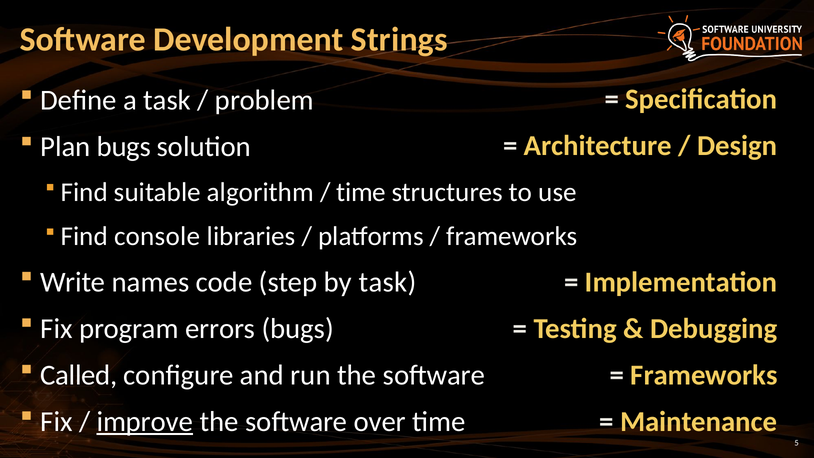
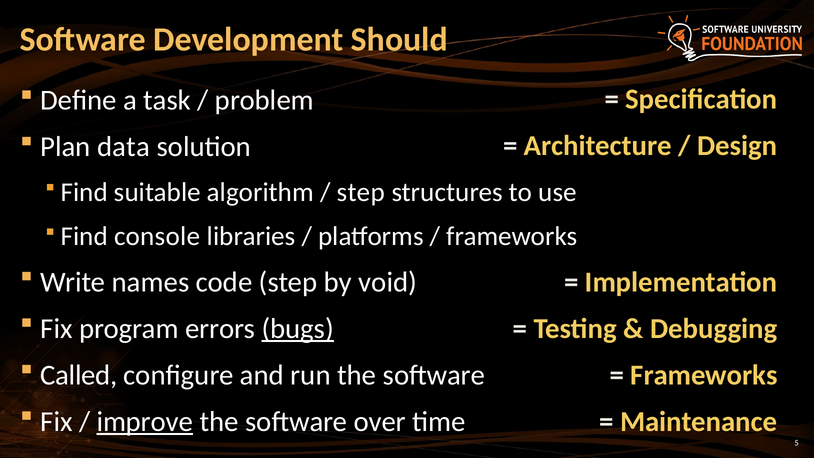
Strings: Strings -> Should (399, 40)
Plan bugs: bugs -> data (124, 147)
time: time -> step (361, 192)
by task: task -> void (388, 282)
bugs underline: none -> present (298, 329)
